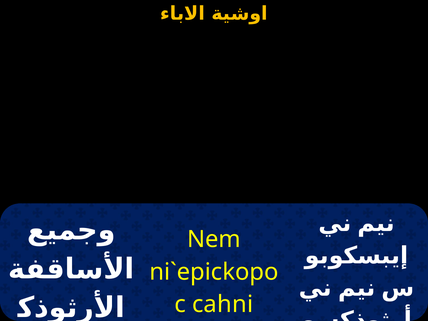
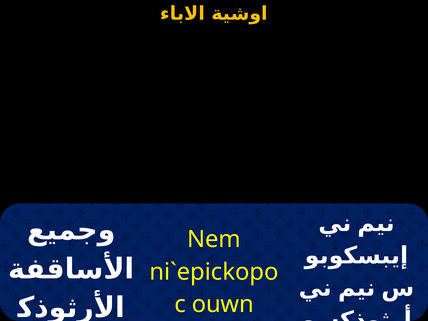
cahni: cahni -> ouwn (223, 304)
